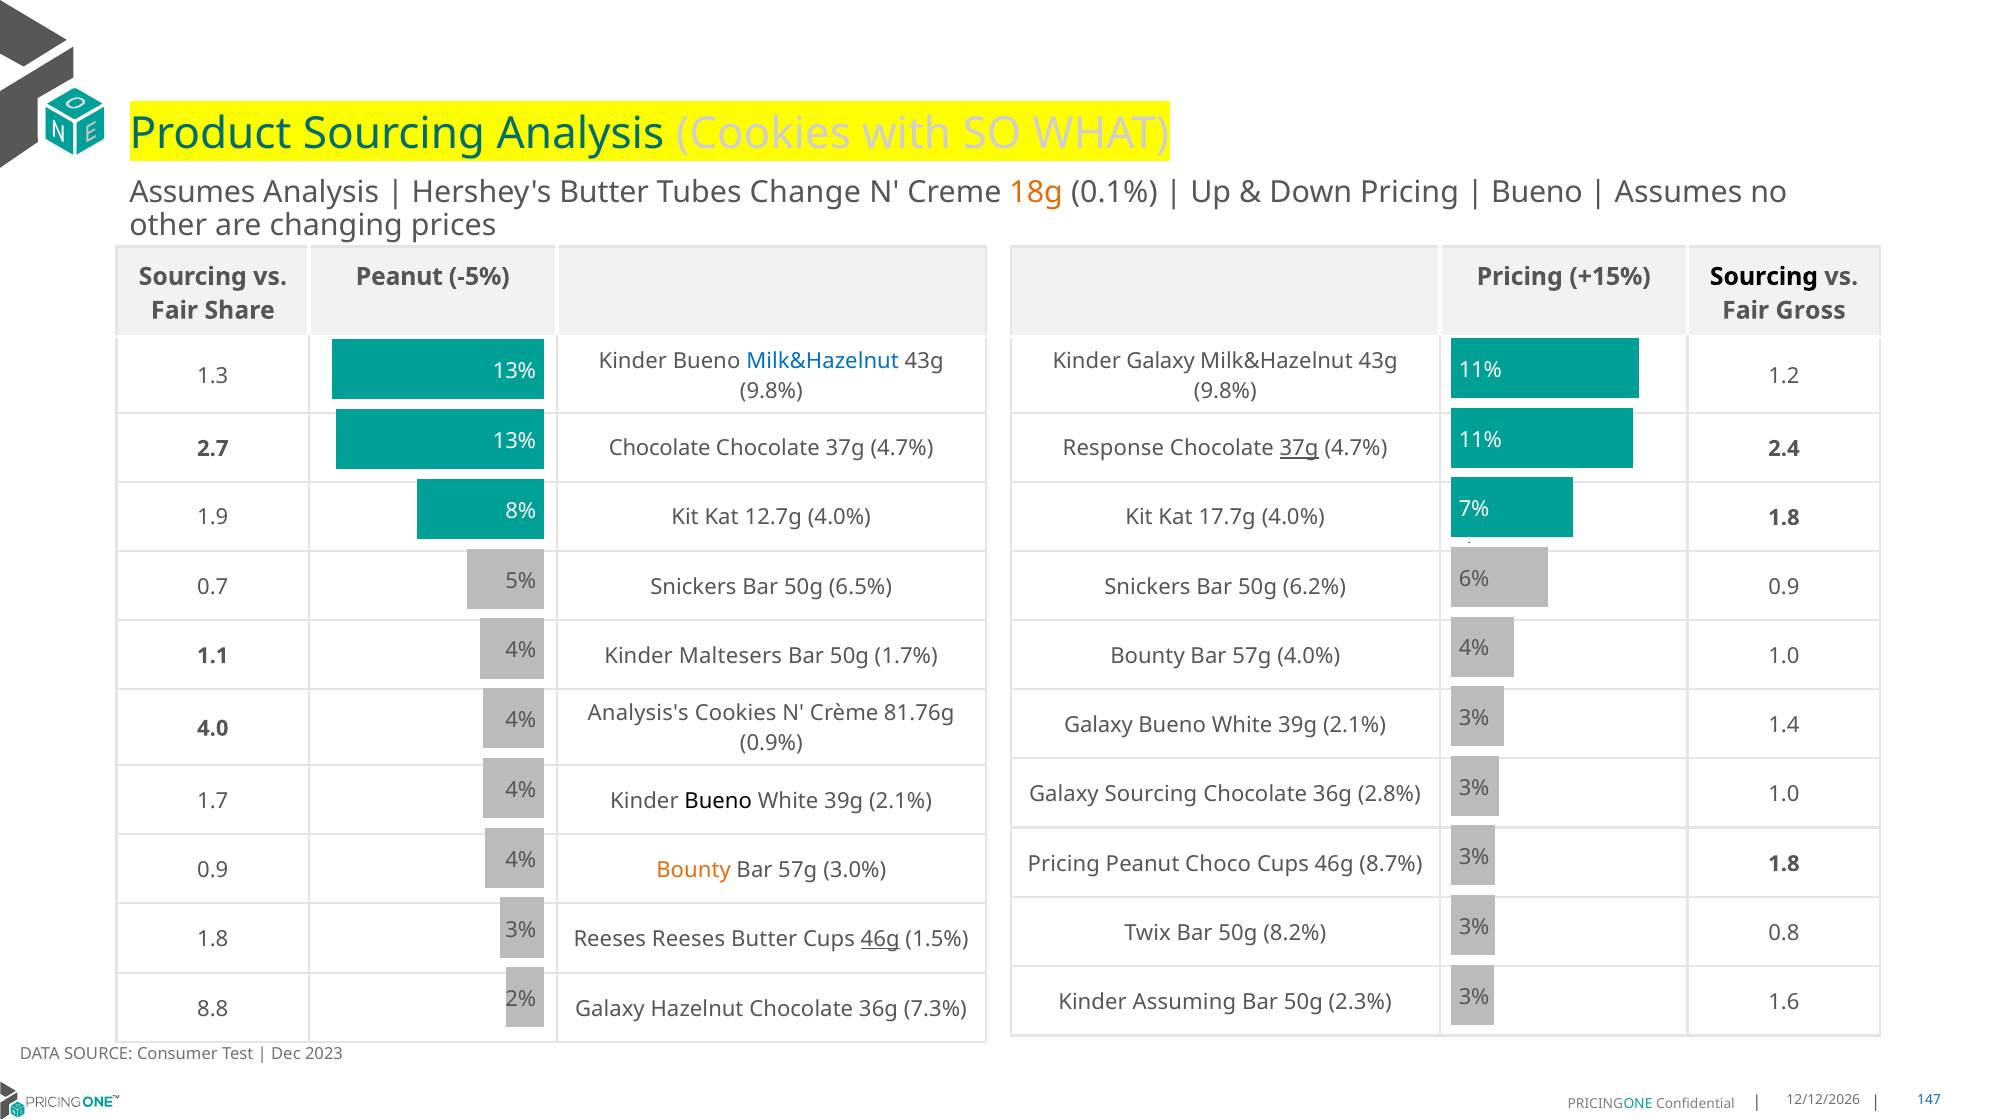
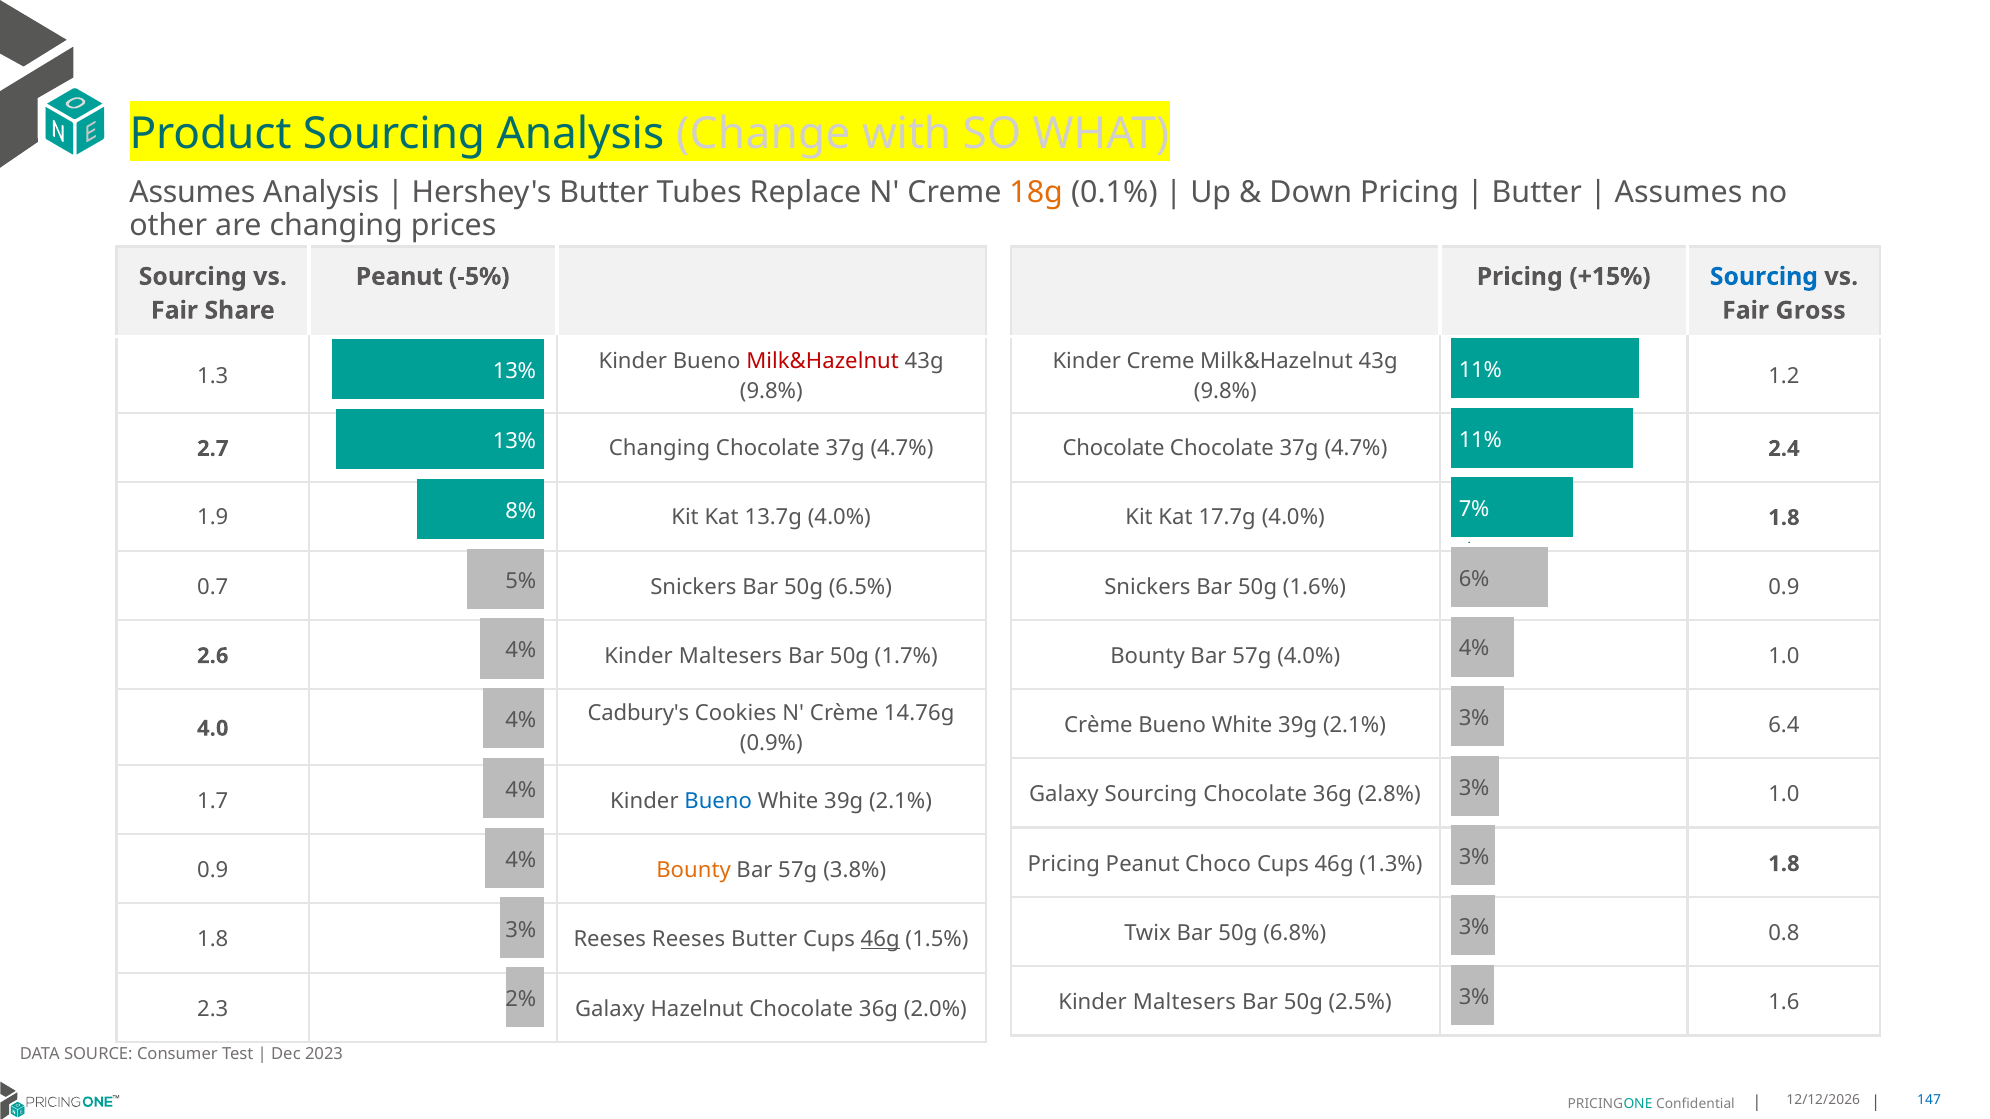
Analysis Cookies: Cookies -> Change (763, 134)
Change: Change -> Replace (805, 193)
Bueno: Bueno -> Butter (1537, 193)
Sourcing colour: black -> blue (1764, 277)
Milk&Hazelnut colour: blue -> red (823, 361)
Kinder Galaxy: Galaxy -> Creme (1161, 361)
Response: Response -> Chocolate (1114, 449)
37g underline: present -> none (1299, 449)
2.7 Chocolate: Chocolate -> Changing (659, 449)
12.7g: 12.7g -> 13.7g (773, 518)
6.2%: 6.2% -> 1.6% (1314, 587)
1.1: 1.1 -> 2.6 (213, 656)
Analysis's: Analysis's -> Cadbury's (638, 713)
81.76g: 81.76g -> 14.76g (919, 713)
Galaxy: Galaxy -> Crème (1098, 725)
1.4: 1.4 -> 6.4 (1784, 725)
Bueno colour: black -> blue (718, 801)
8.7%: 8.7% -> 1.3% (1391, 864)
3.0%: 3.0% -> 3.8% (855, 870)
8.2%: 8.2% -> 6.8% (1295, 933)
Assuming: Assuming -> Maltesers (1184, 1003)
2.3%: 2.3% -> 2.5% (1360, 1003)
8.8: 8.8 -> 2.3 (213, 1009)
7.3%: 7.3% -> 2.0% (935, 1009)
